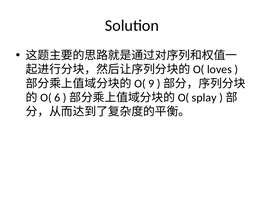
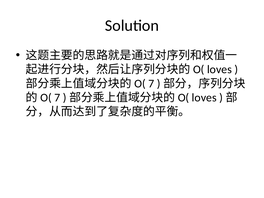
9: 9 -> 7 (151, 84)
6: 6 -> 7 (57, 98)
splay: splay -> loves (204, 98)
